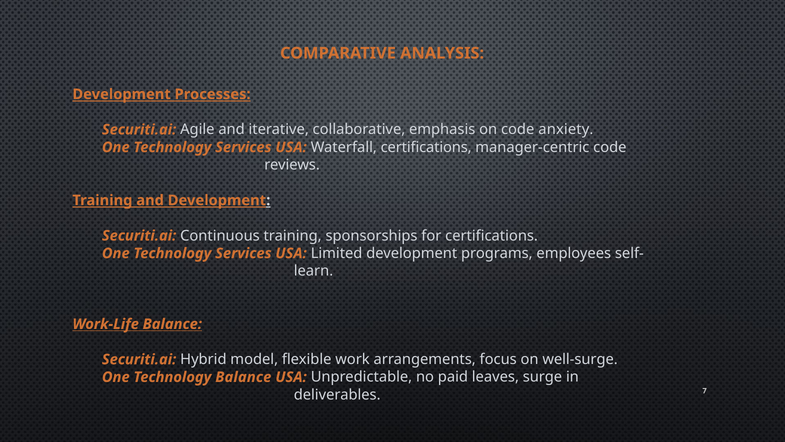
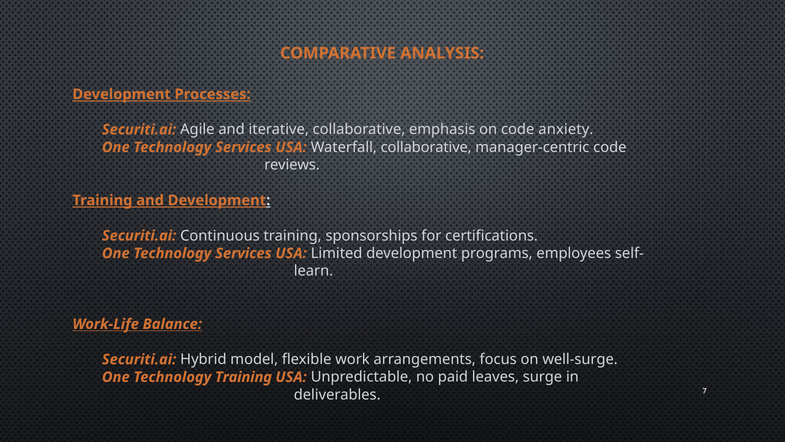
Waterfall certifications: certifications -> collaborative (426, 147)
Technology Balance: Balance -> Training (243, 377)
